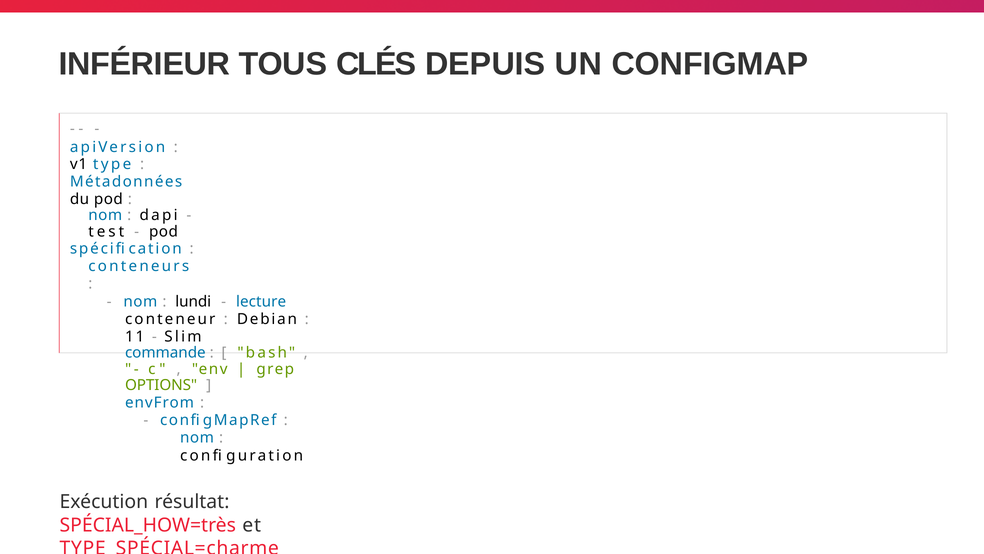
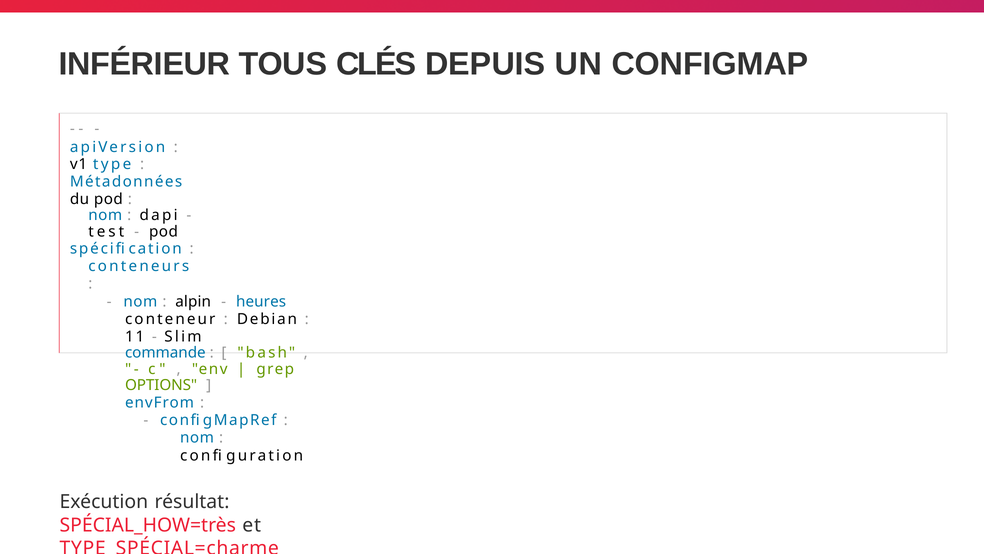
lundi: lundi -> alpin (193, 302)
lecture: lecture -> heures (261, 302)
